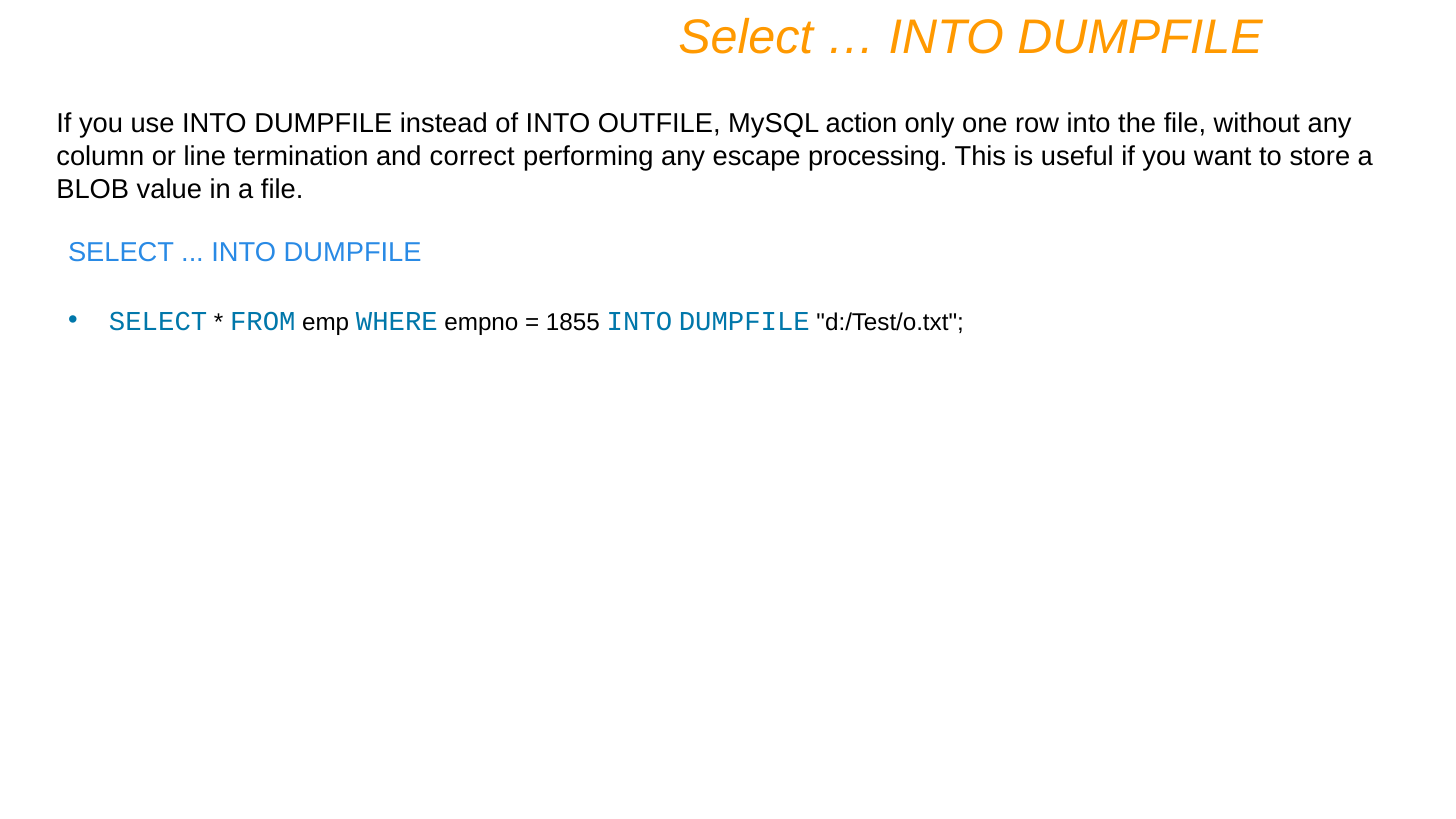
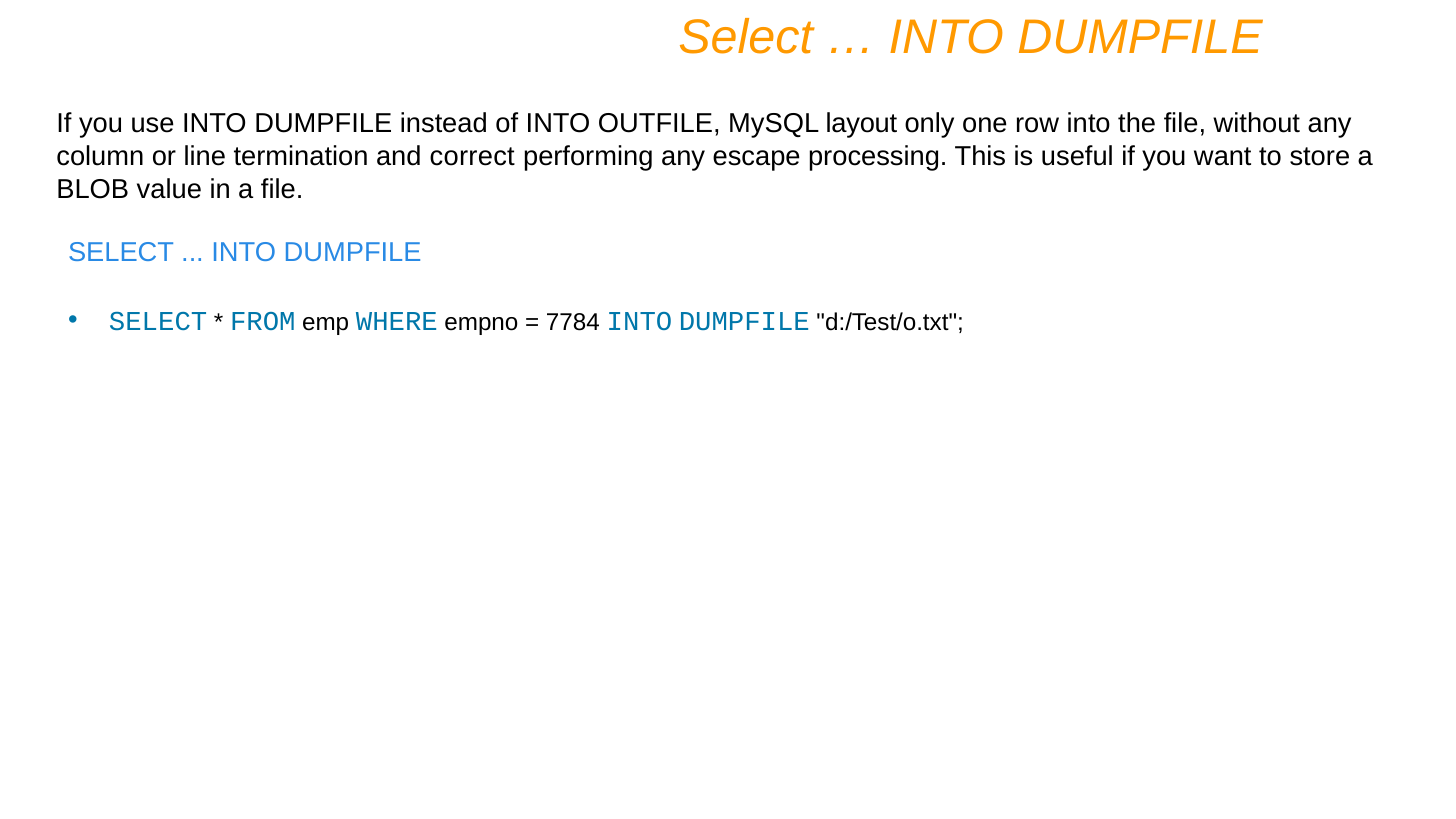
action: action -> layout (861, 124)
1855: 1855 -> 7784 (573, 322)
